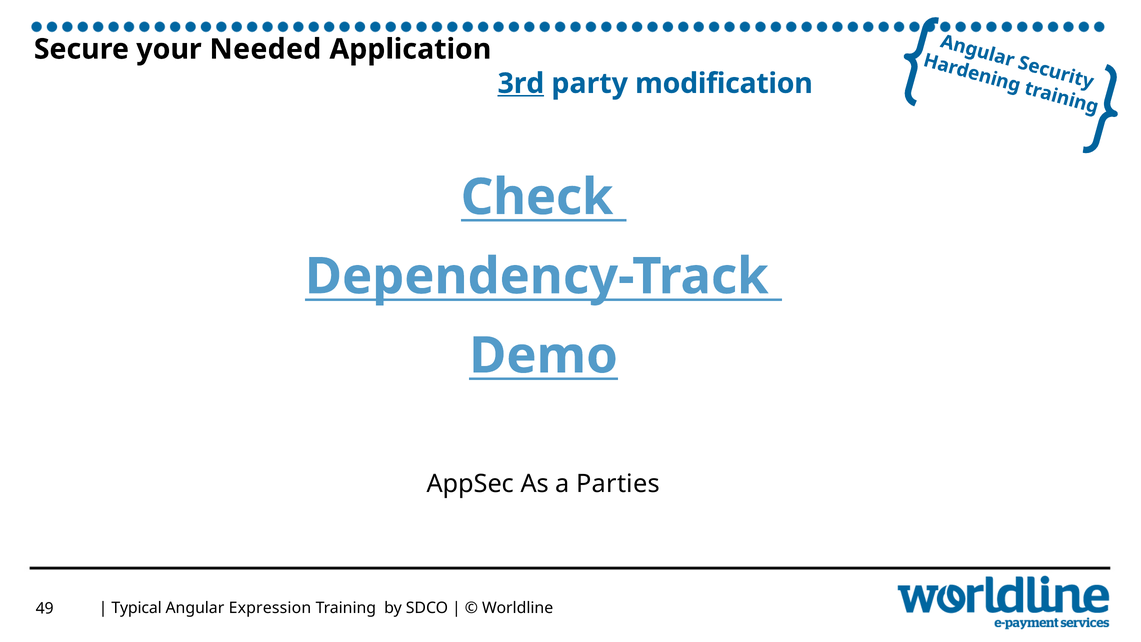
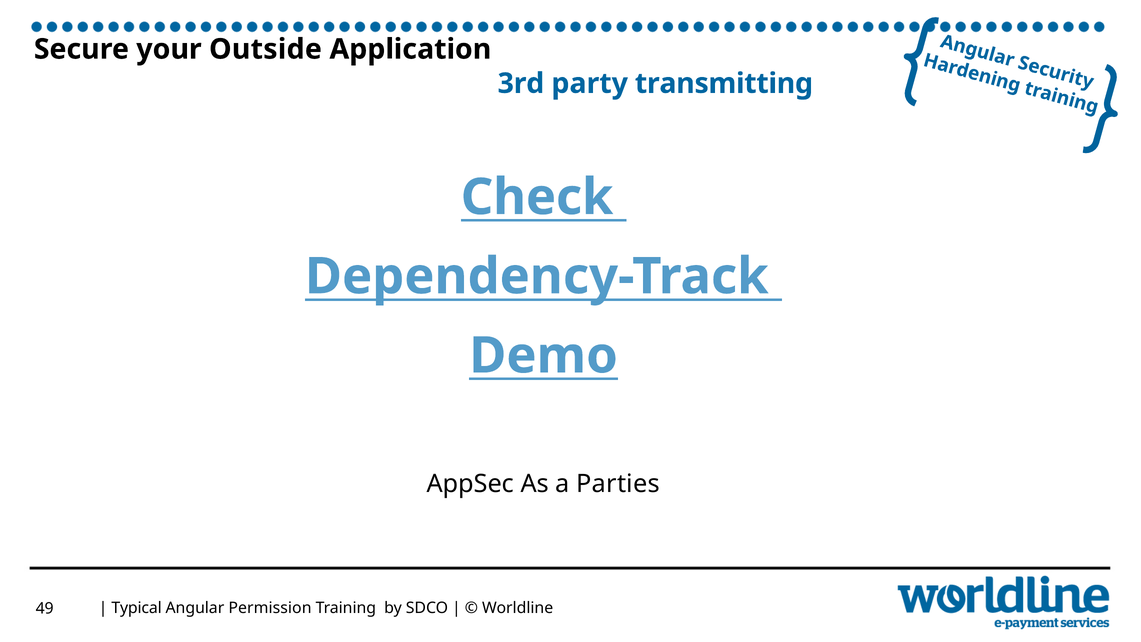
Needed: Needed -> Outside (265, 49)
3rd underline: present -> none (521, 83)
modification: modification -> transmitting (724, 83)
Expression: Expression -> Permission (270, 608)
